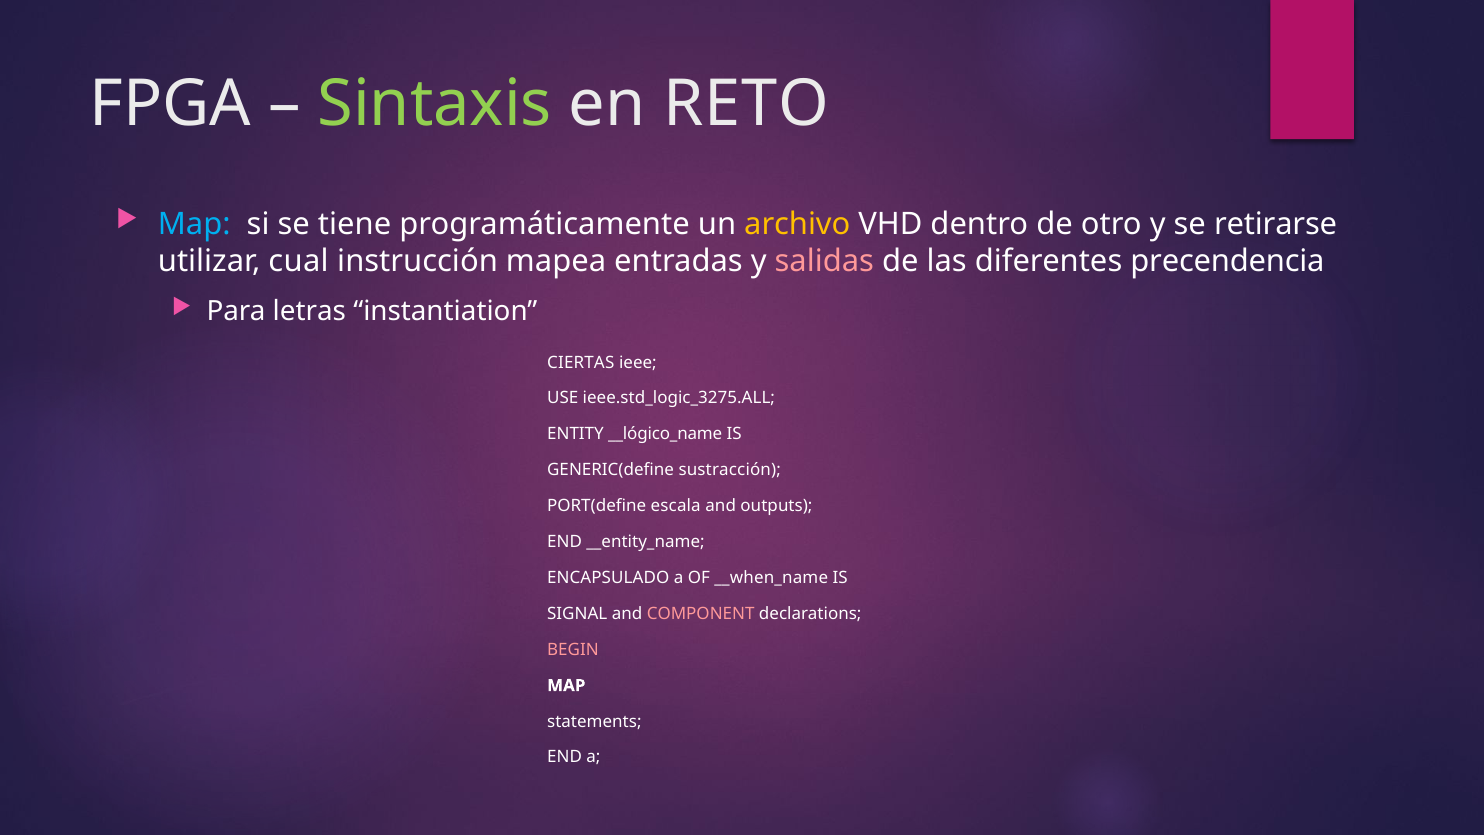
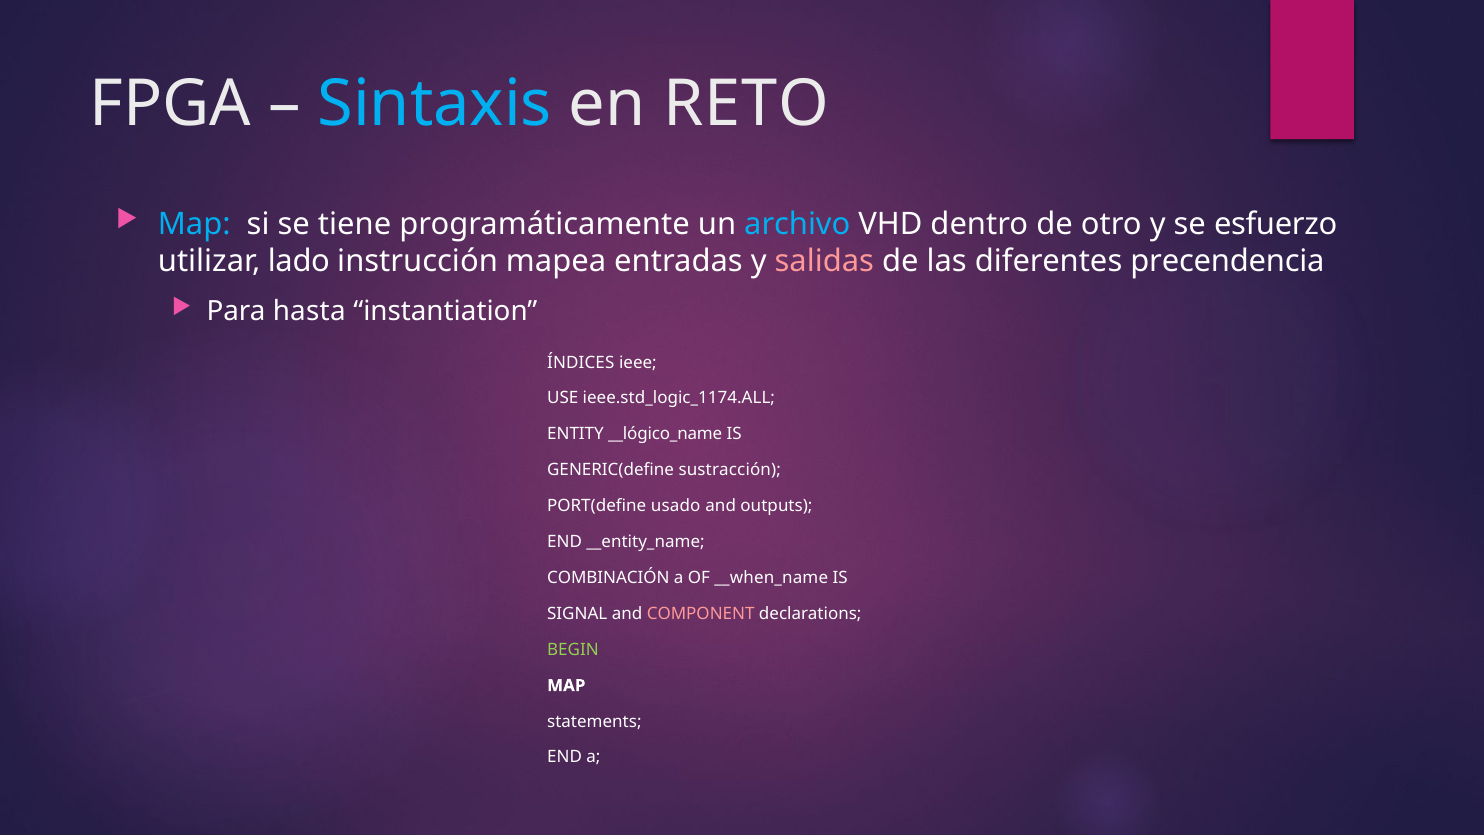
Sintaxis colour: light green -> light blue (435, 104)
archivo colour: yellow -> light blue (797, 224)
retirarse: retirarse -> esfuerzo (1276, 224)
cual: cual -> lado (299, 261)
letras: letras -> hasta (309, 312)
CIERTAS: CIERTAS -> ÍNDICES (581, 362)
ieee.std_logic_3275.ALL: ieee.std_logic_3275.ALL -> ieee.std_logic_1174.ALL (679, 398)
escala: escala -> usado (676, 506)
ENCAPSULADO: ENCAPSULADO -> COMBINACIÓN (608, 578)
BEGIN colour: pink -> light green (573, 649)
